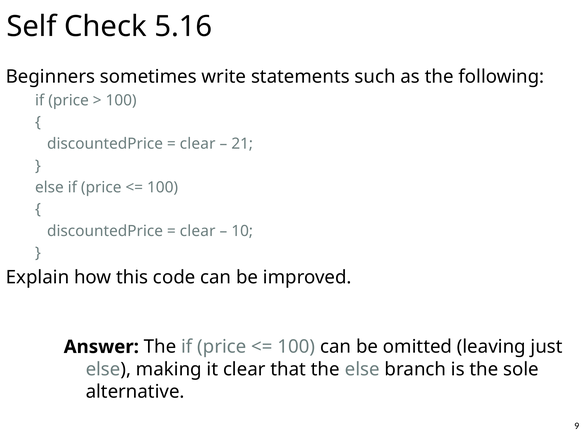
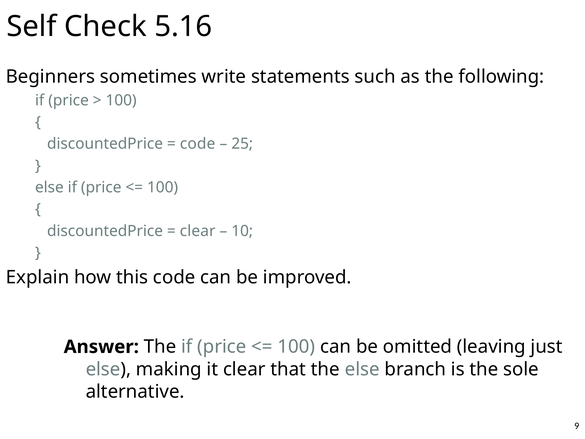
clear: clear -> code (198, 144)
21: 21 -> 25 (242, 144)
